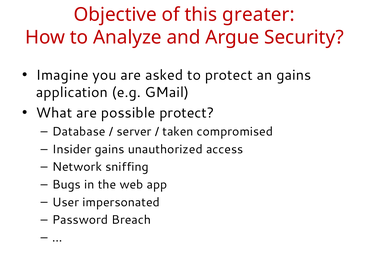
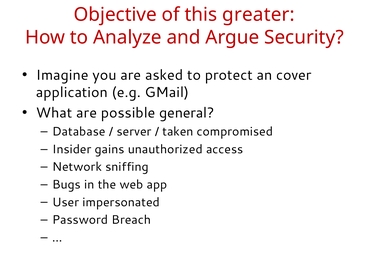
an gains: gains -> cover (294, 75)
possible protect: protect -> general (187, 113)
